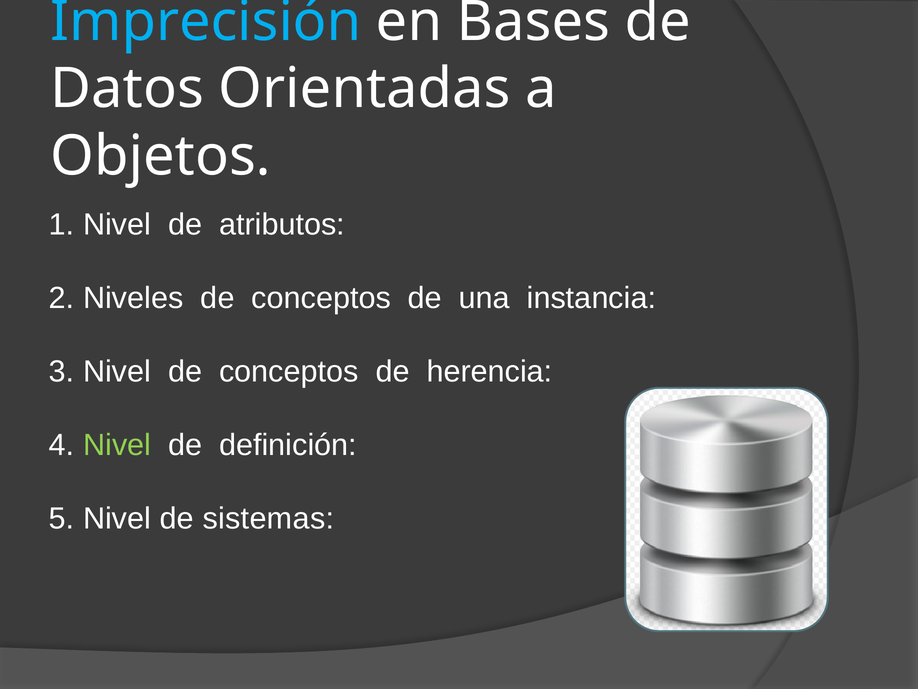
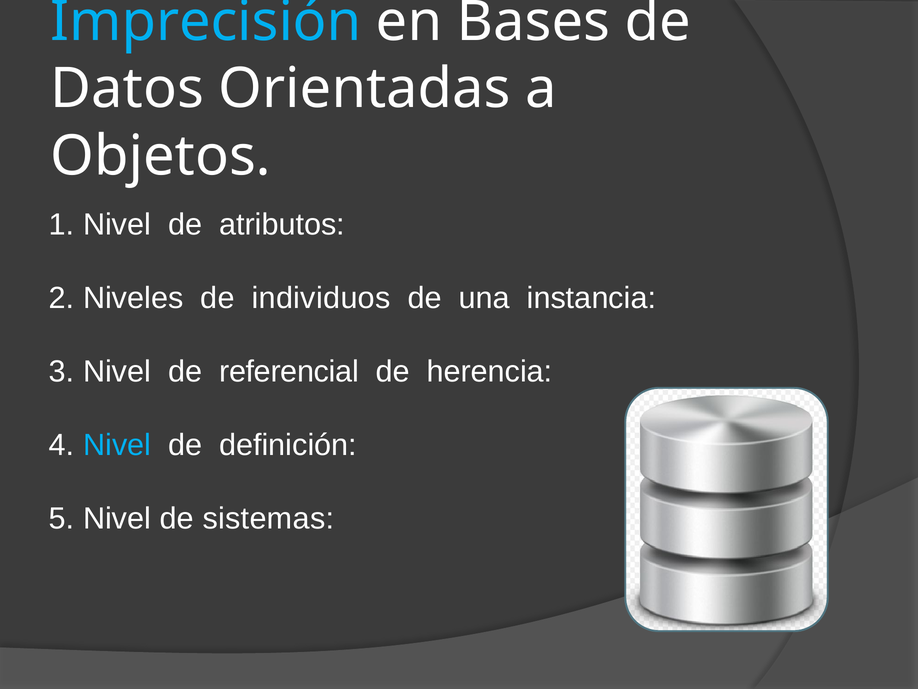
Niveles de conceptos: conceptos -> individuos (321, 298)
Nivel de conceptos: conceptos -> referencial (289, 372)
Nivel colour: light green -> light blue (117, 445)
